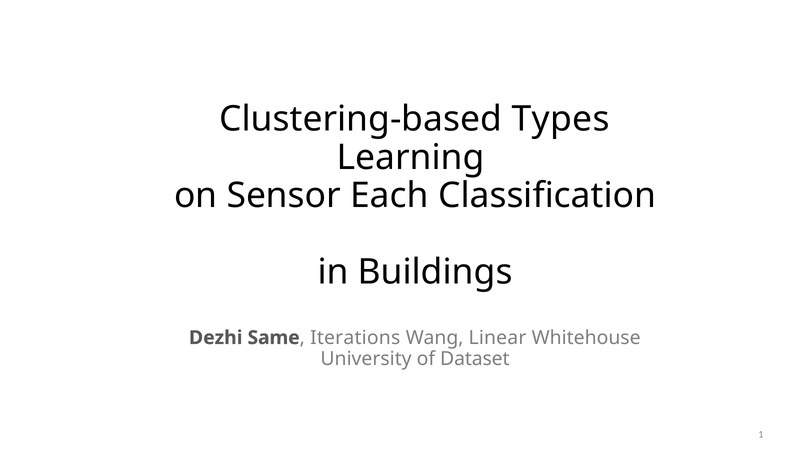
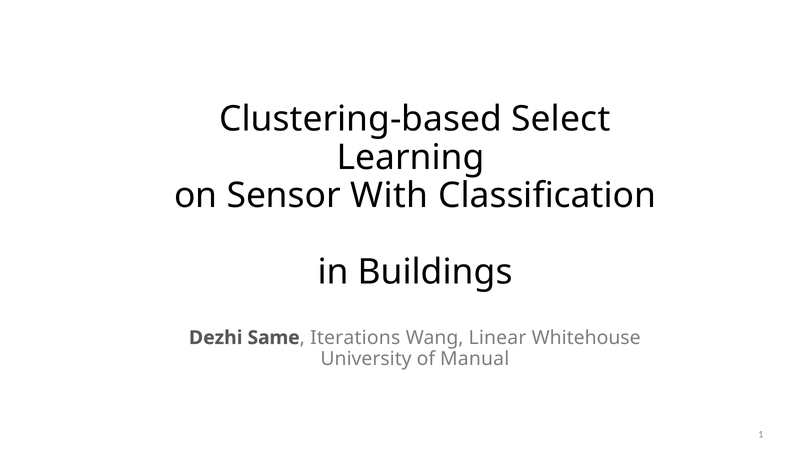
Types: Types -> Select (561, 119)
Each: Each -> With (389, 196)
Dataset: Dataset -> Manual (475, 359)
